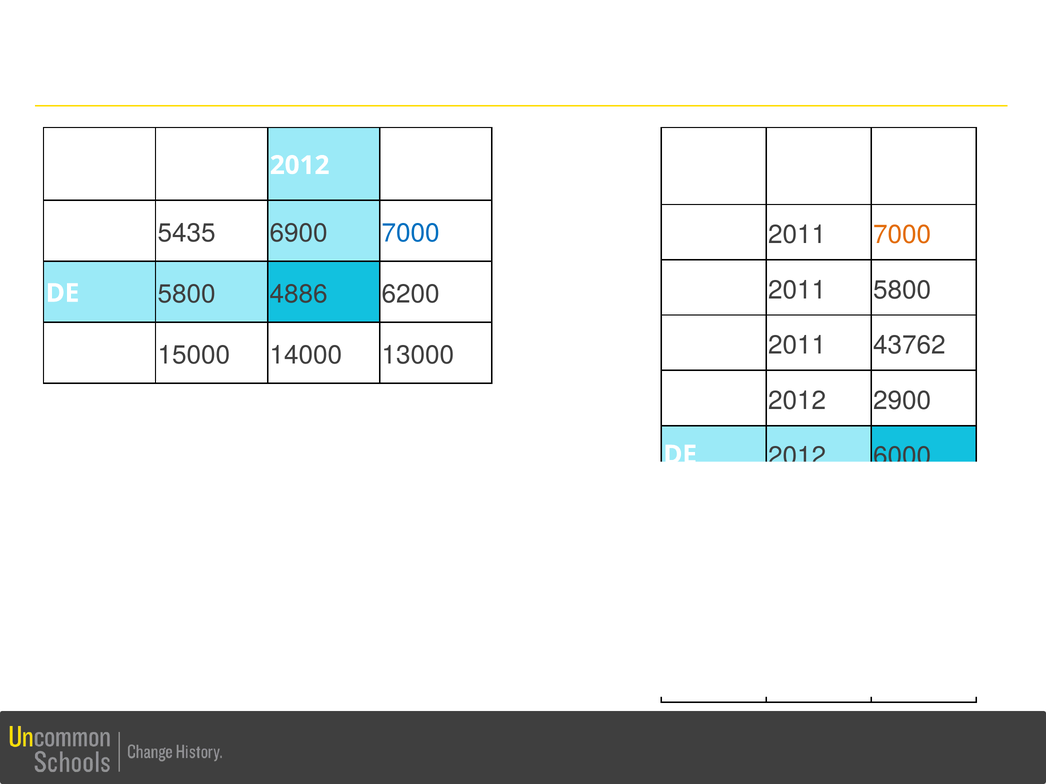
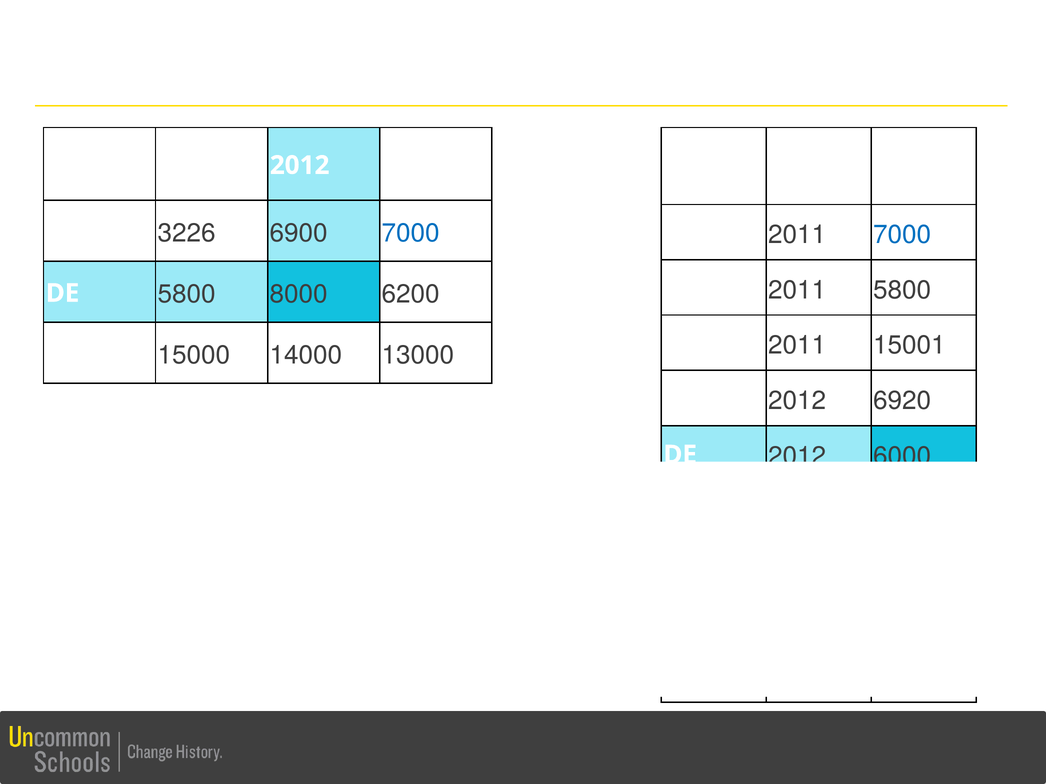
5435: 5435 -> 3226 (187, 233)
7000 colour: orange -> blue (902, 235)
4886: 4886 -> 8000 (299, 295)
43762: 43762 -> 15001 (910, 346)
2900: 2900 -> 6920 (902, 401)
